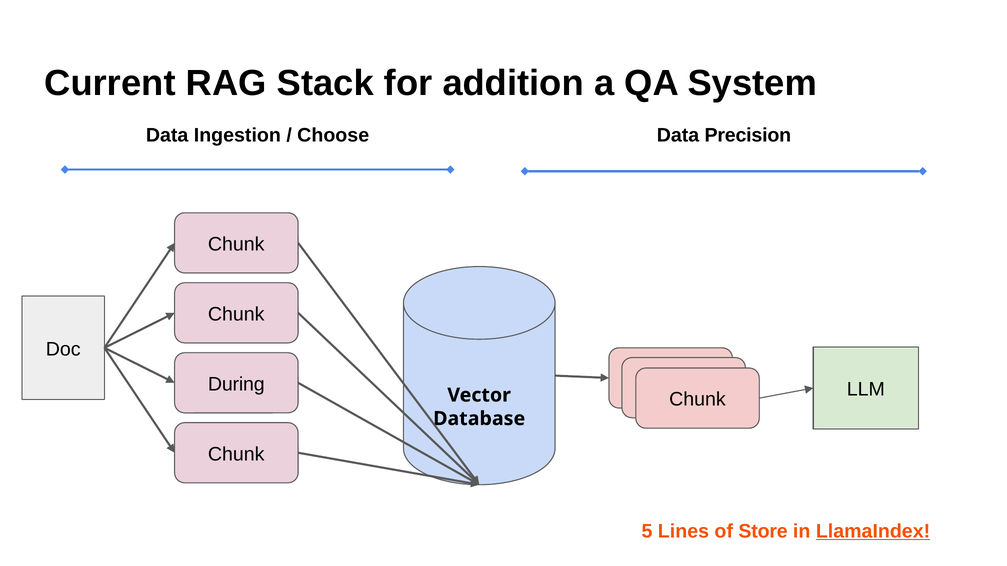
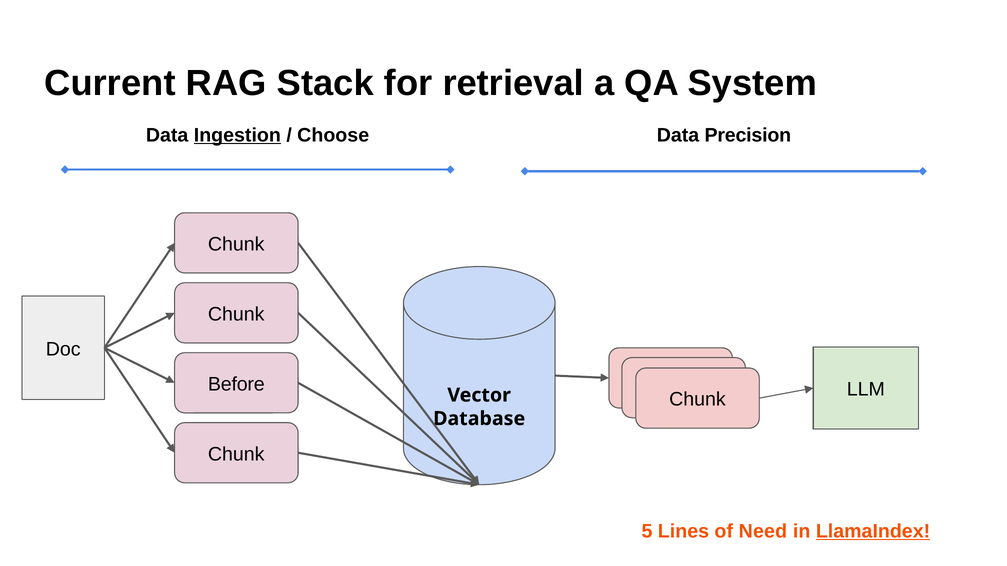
addition: addition -> retrieval (513, 83)
Ingestion underline: none -> present (237, 135)
During: During -> Before (236, 384)
Store: Store -> Need (763, 532)
